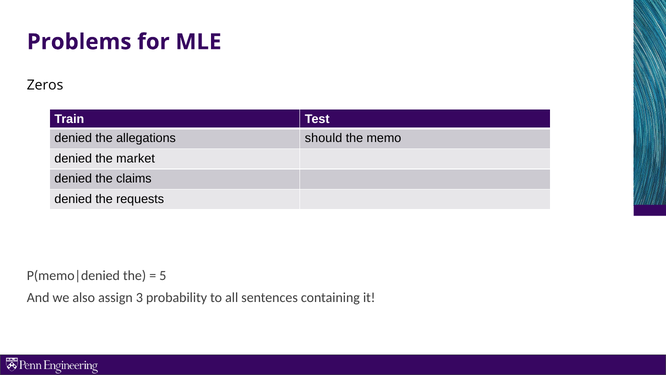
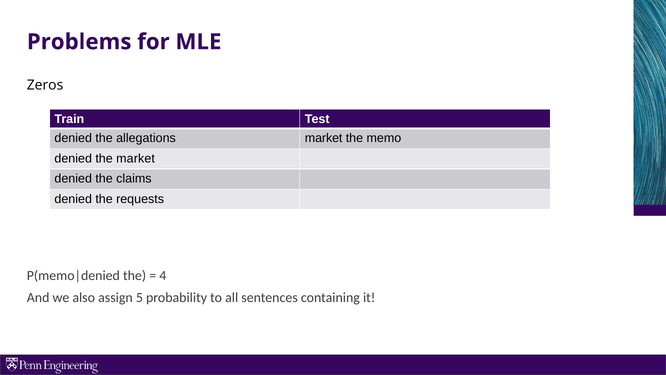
allegations should: should -> market (324, 138)
5: 5 -> 4 (163, 275)
3: 3 -> 5 (139, 298)
